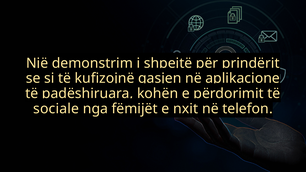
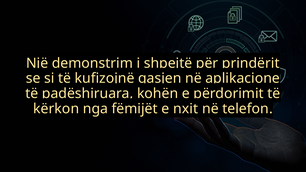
sociale: sociale -> kërkon (56, 109)
